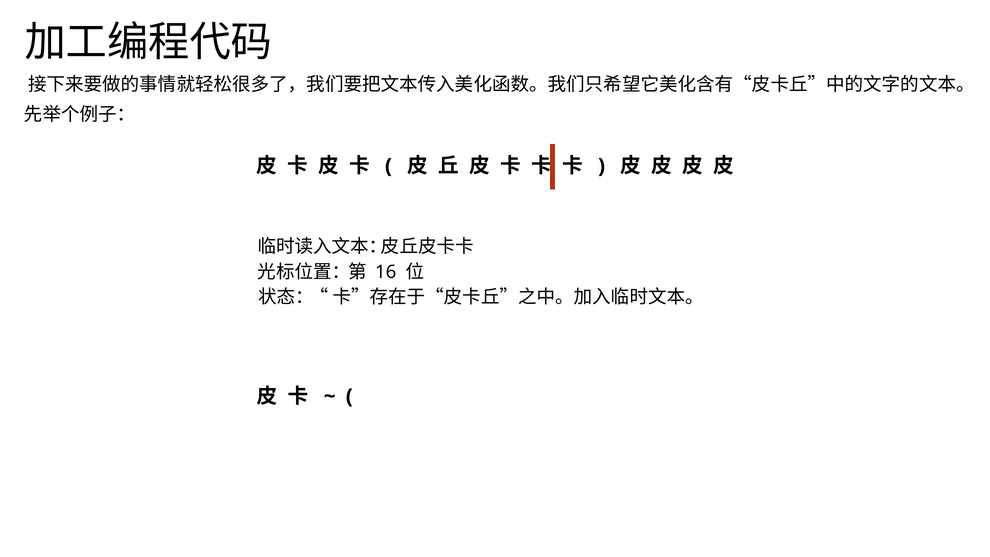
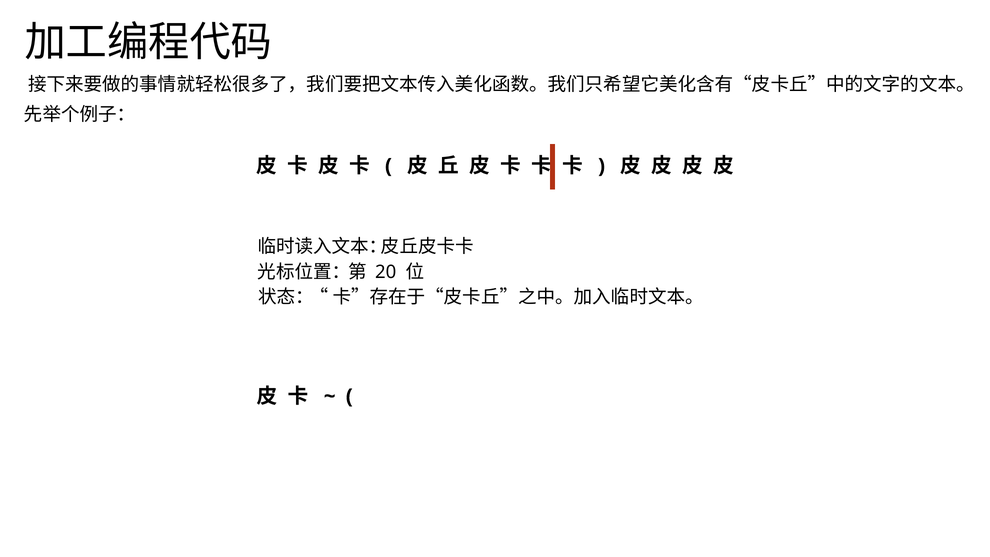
16: 16 -> 20 (386, 272)
